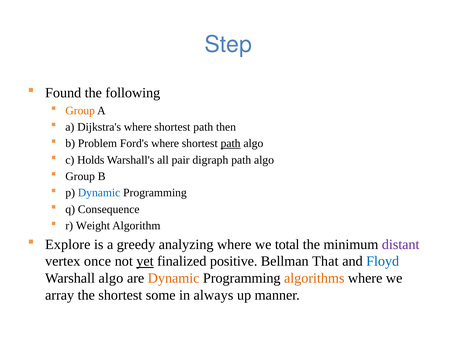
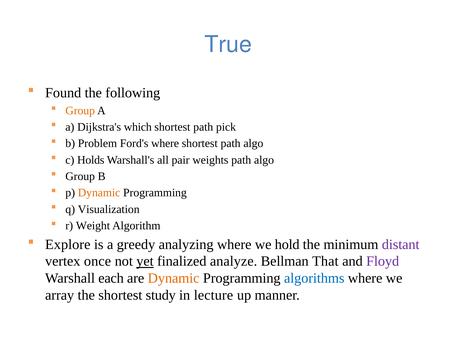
Step: Step -> True (228, 44)
Dijkstra's where: where -> which (138, 127)
then: then -> pick (226, 127)
path underline: present -> none (231, 144)
digraph: digraph -> weights (210, 160)
Dynamic colour: blue -> orange (99, 193)
Consequence: Consequence -> Visualization (109, 209)
total: total -> hold (287, 245)
positive: positive -> analyze (234, 262)
Floyd colour: blue -> purple (383, 262)
Warshall algo: algo -> each (111, 278)
algorithms colour: orange -> blue (314, 278)
some: some -> study (161, 295)
always: always -> lecture (213, 295)
